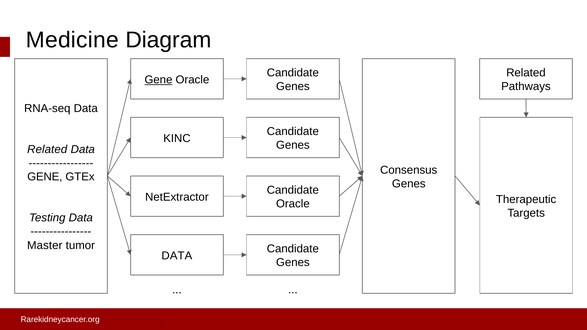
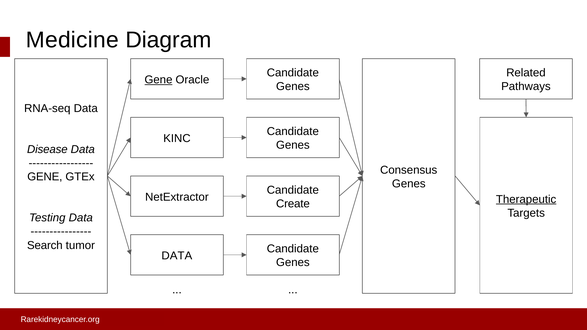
Related: Related -> Disease (47, 149)
Therapeutic underline: none -> present (526, 199)
Oracle: Oracle -> Create (293, 204)
Master: Master -> Search (45, 245)
